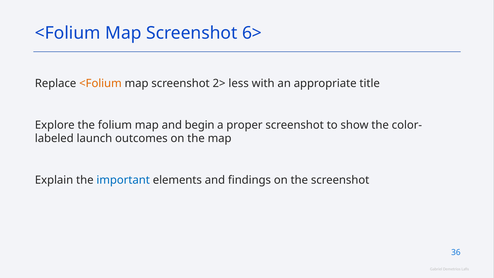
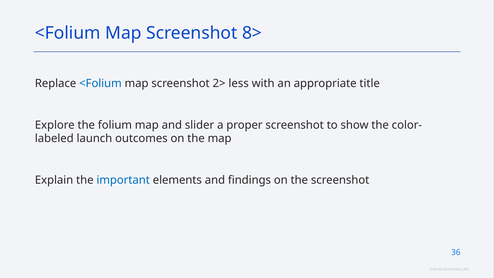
6>: 6> -> 8> (252, 33)
<Folium colour: orange -> blue (100, 83)
begin: begin -> slider (200, 125)
